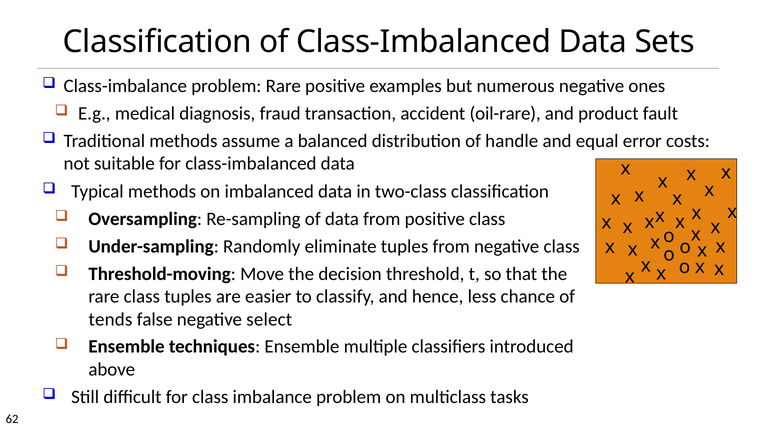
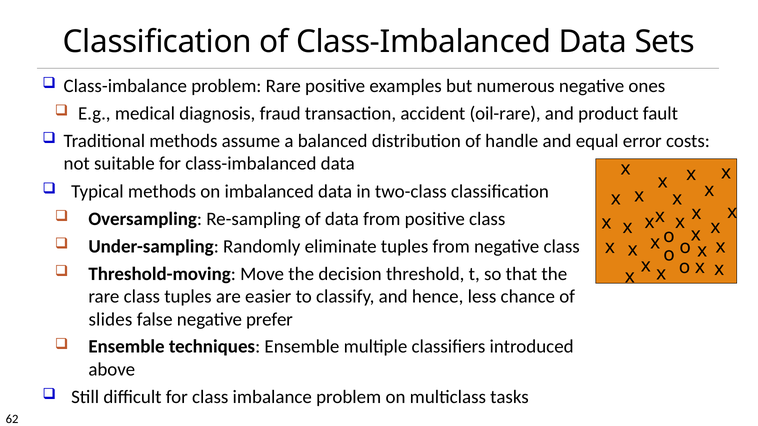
tends: tends -> slides (110, 320)
select: select -> prefer (269, 320)
